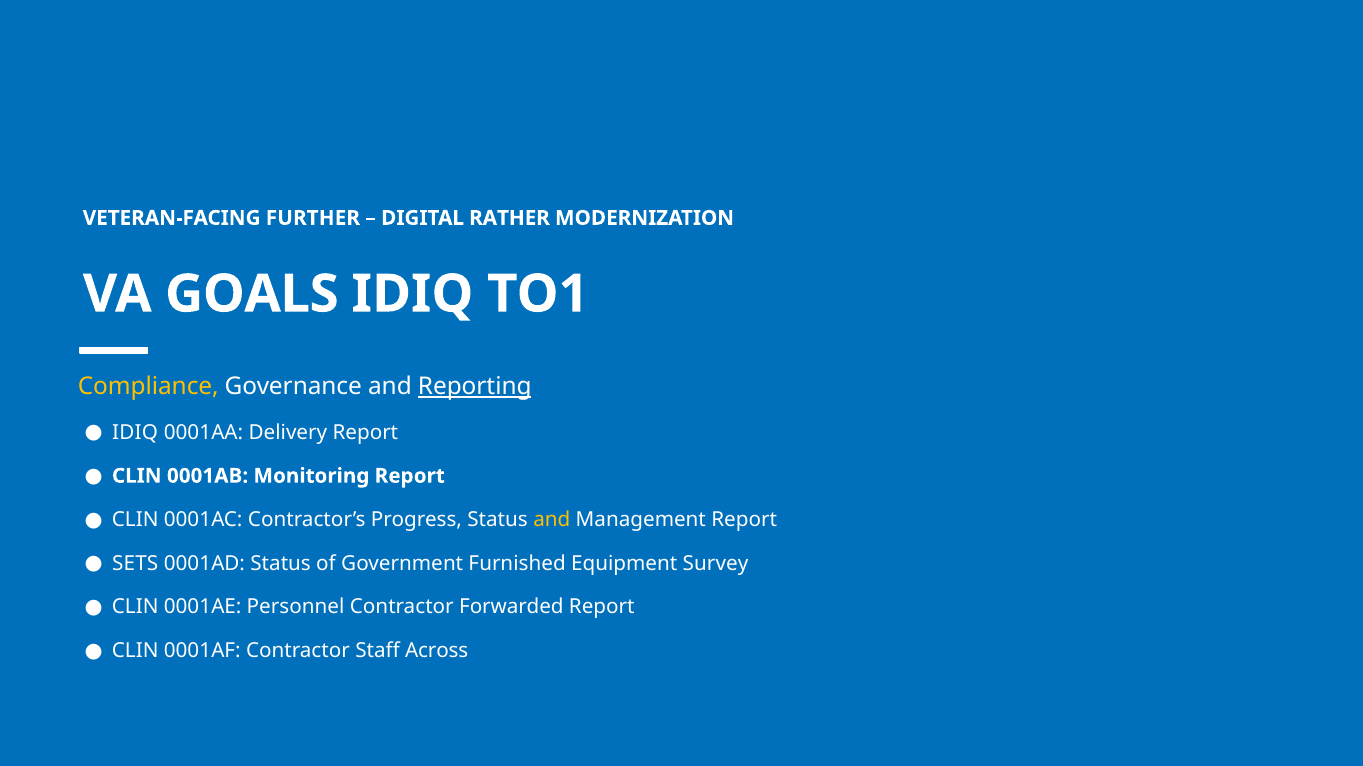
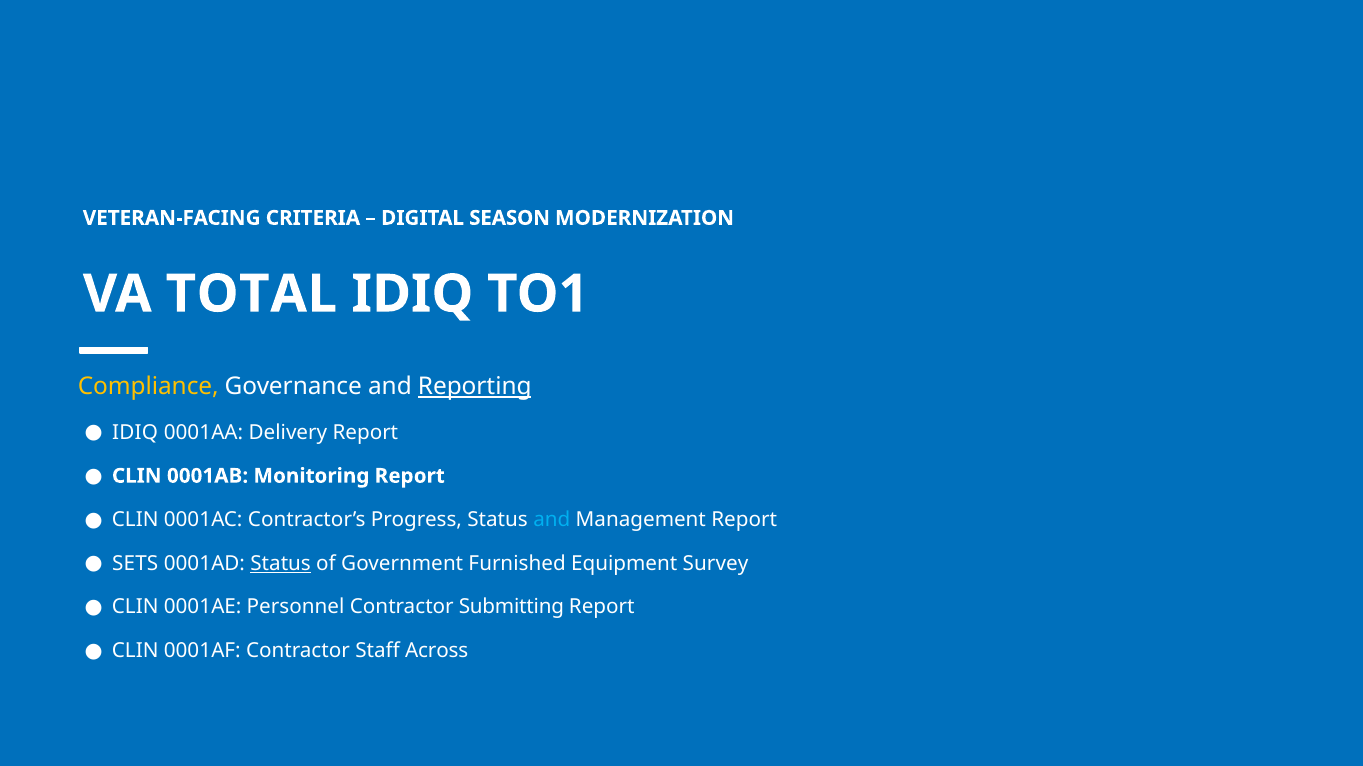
FURTHER: FURTHER -> CRITERIA (313, 218)
RATHER: RATHER -> SEASON (510, 218)
GOALS: GOALS -> TOTAL (251, 294)
and colour: yellow -> light blue (552, 520)
Status underline: none -> present (281, 564)
Forwarded: Forwarded -> Submitting (511, 608)
